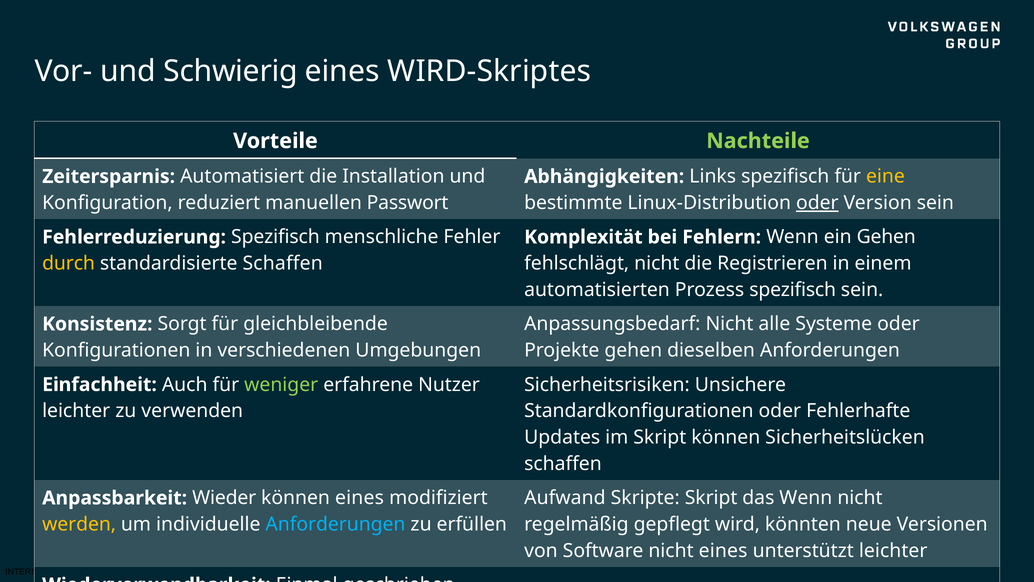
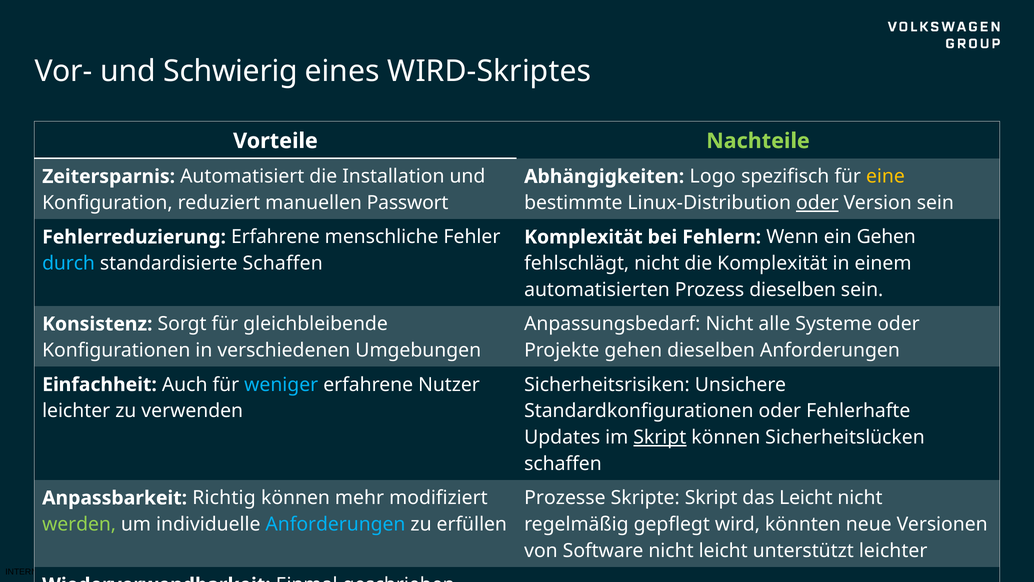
Links: Links -> Logo (713, 176)
Fehlerreduzierung Spezifisch: Spezifisch -> Erfahrene (275, 237)
durch colour: yellow -> light blue (69, 263)
die Registrieren: Registrieren -> Komplexität (772, 263)
Prozess spezifisch: spezifisch -> dieselben (793, 290)
weniger colour: light green -> light blue (281, 384)
Skript underline: none -> present (660, 437)
Aufwand: Aufwand -> Prozesse (565, 498)
das Wenn: Wenn -> Leicht (806, 498)
Anpassbarkeit Wieder: Wieder -> Richtig (224, 498)
können eines: eines -> mehr (360, 498)
werden colour: yellow -> light green (79, 524)
nicht eines: eines -> leicht (723, 550)
